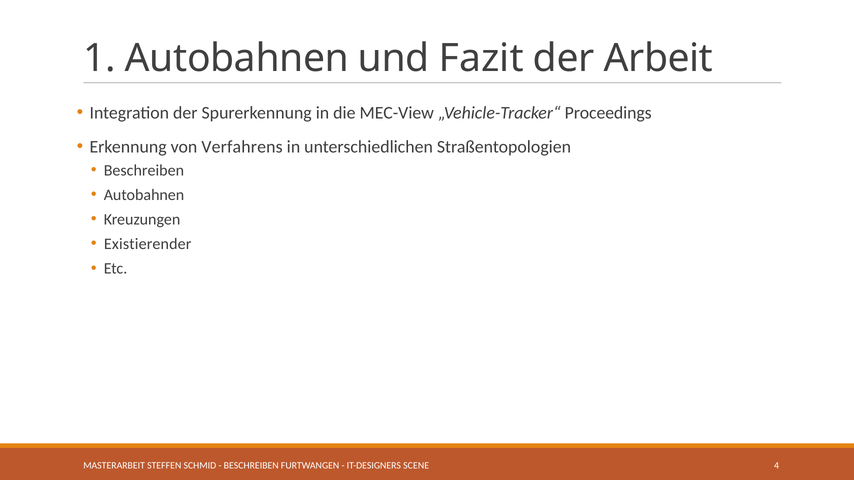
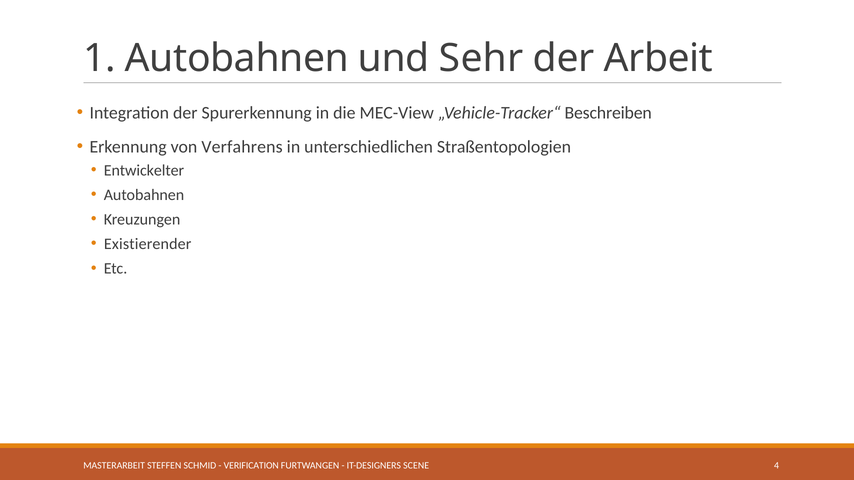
Fazit: Fazit -> Sehr (481, 59)
Proceedings: Proceedings -> Beschreiben (608, 113)
Beschreiben: Beschreiben -> Entwickelter (144, 171)
BESCHREIBEN: BESCHREIBEN -> VERIFICATION (251, 466)
